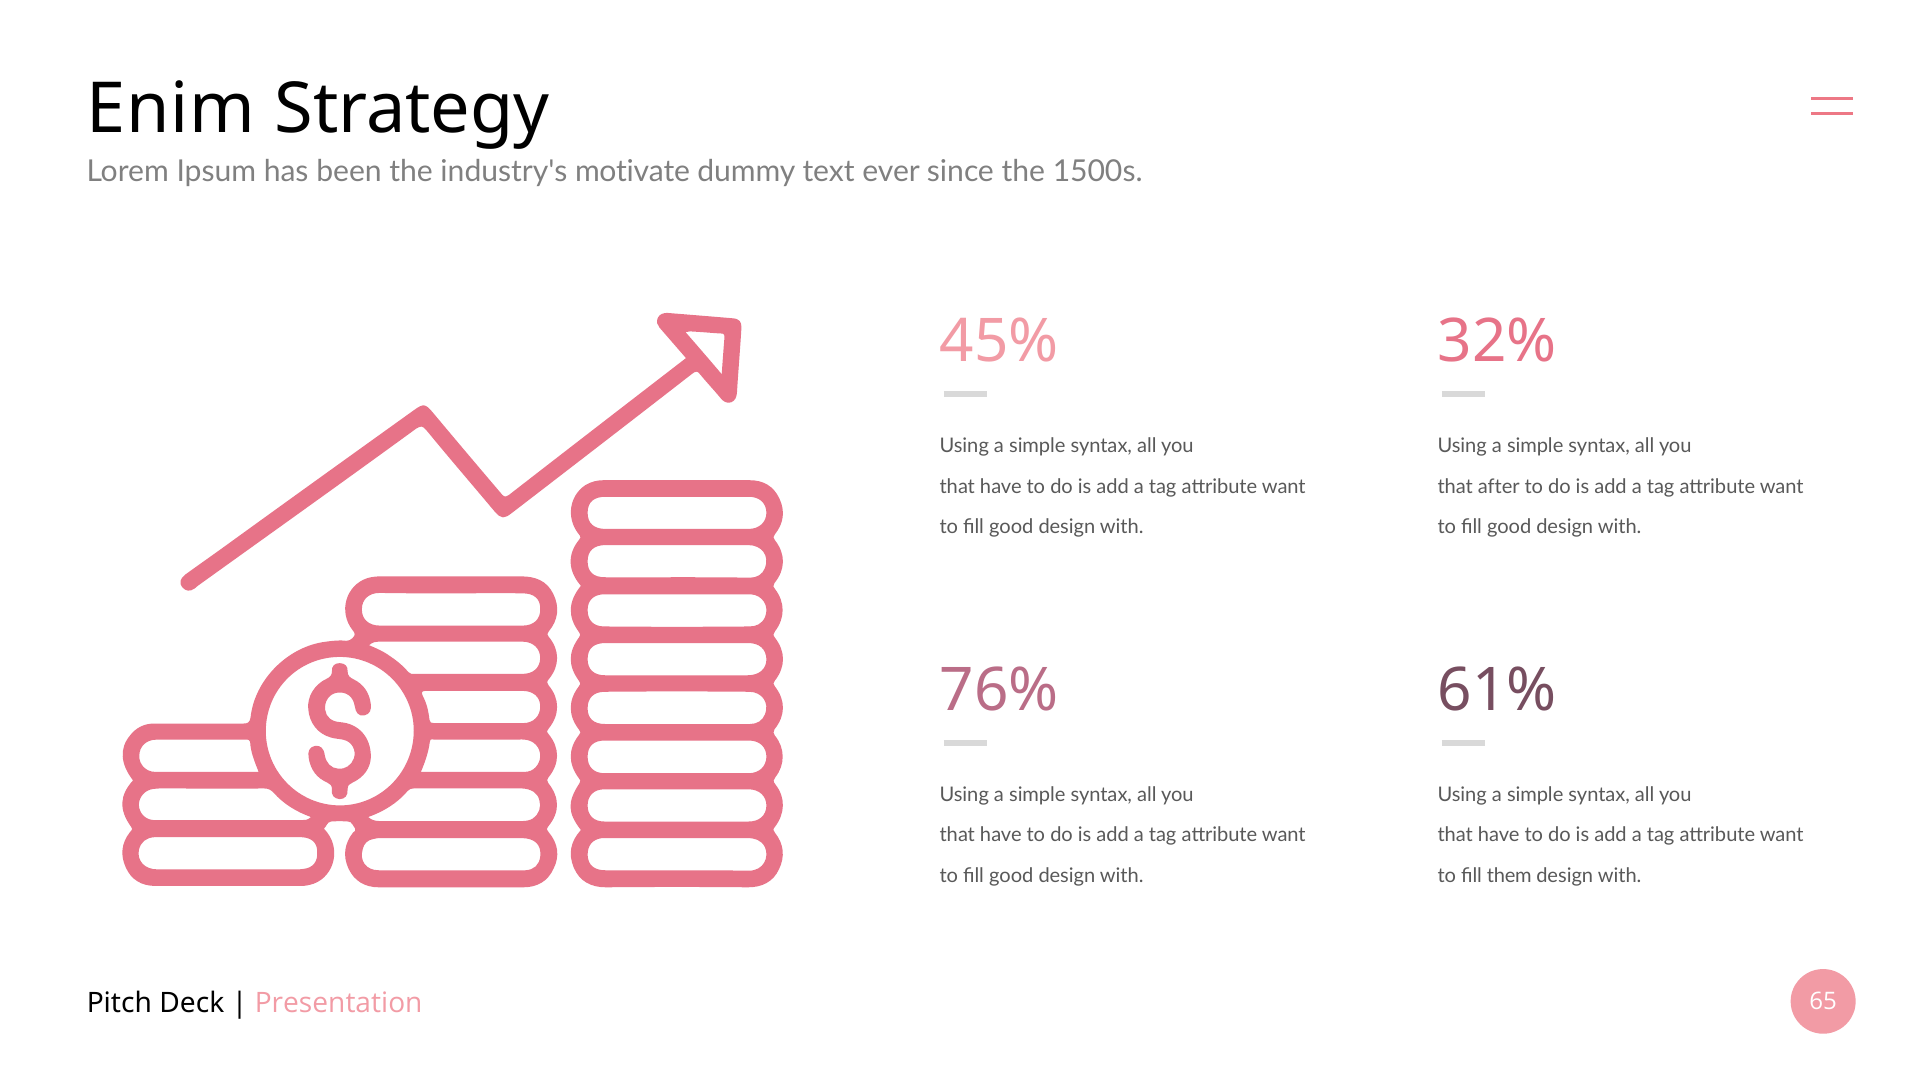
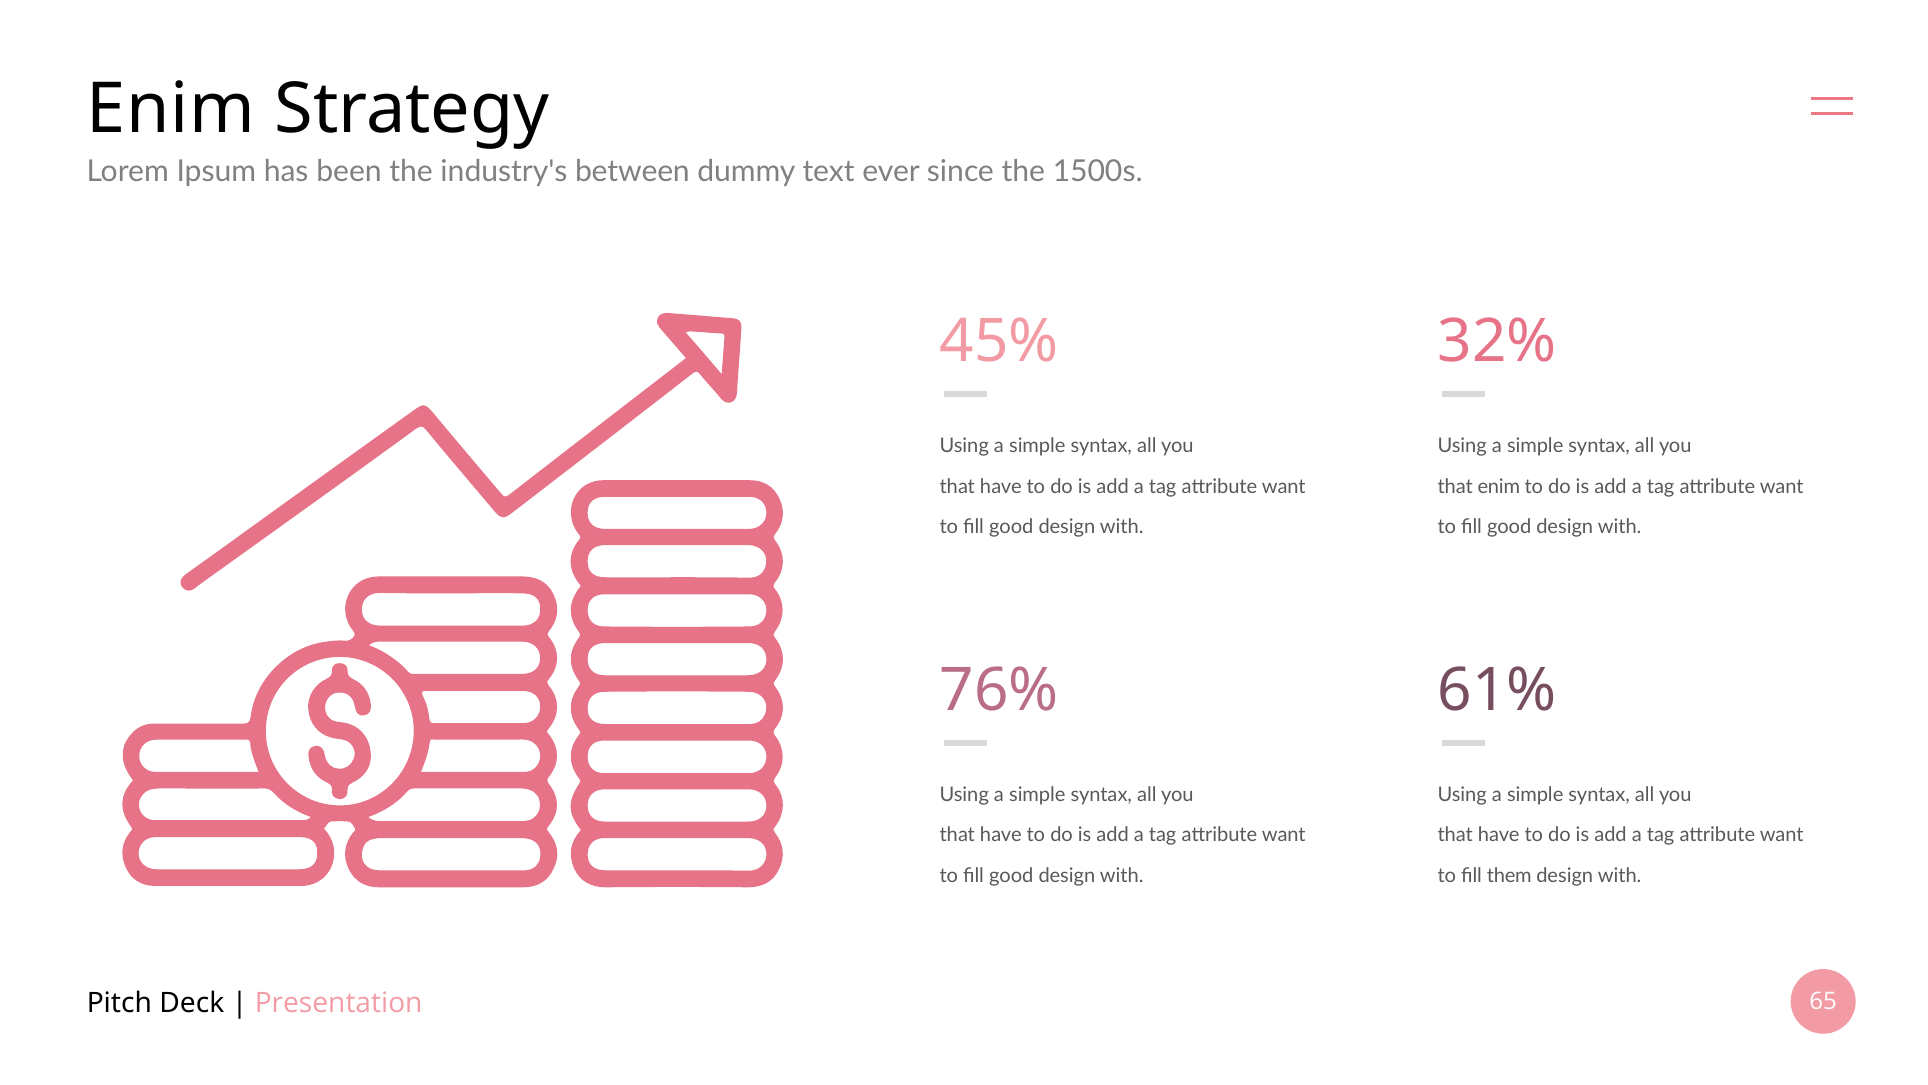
motivate: motivate -> between (632, 171)
that after: after -> enim (1499, 486)
